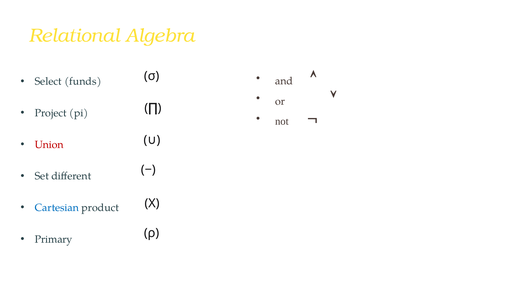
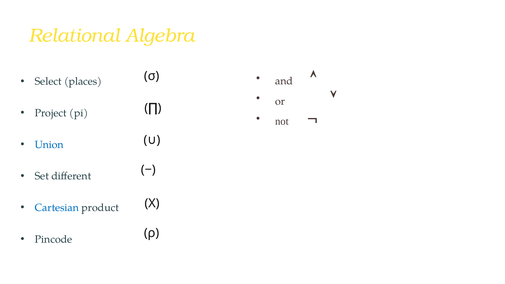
funds: funds -> places (83, 81)
Union colour: red -> blue (49, 145)
Primary: Primary -> Pincode (54, 239)
